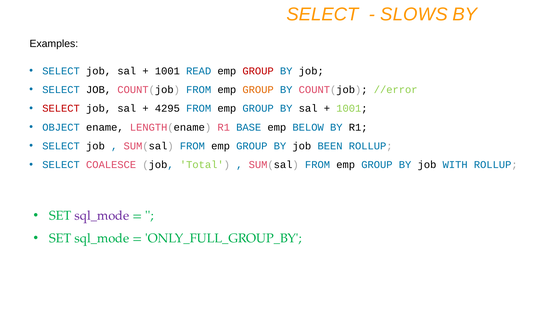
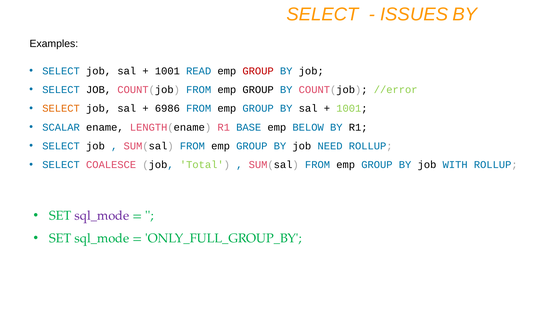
SLOWS: SLOWS -> ISSUES (414, 14)
GROUP colour: orange -> black (258, 90)
SELECT colour: red -> orange (61, 108)
4295: 4295 -> 6986 (167, 108)
OBJECT: OBJECT -> SCALAR (61, 127)
BEEN: BEEN -> NEED (330, 146)
